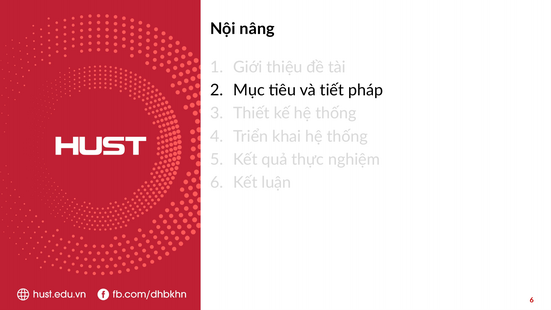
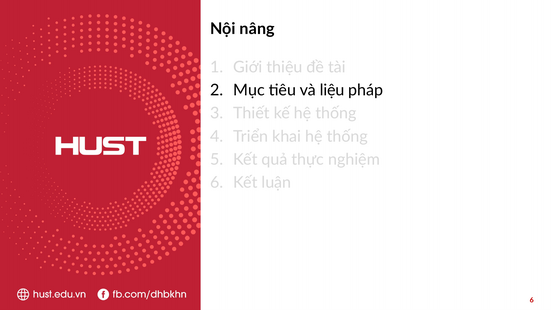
tiết: tiết -> liệu (332, 90)
